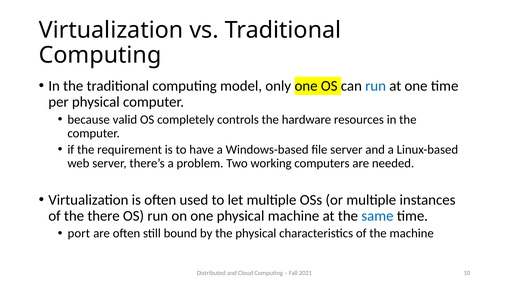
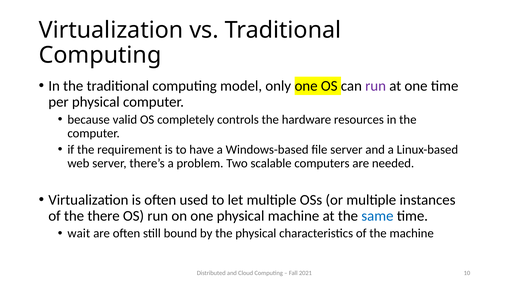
run colour: blue -> purple (376, 86)
working: working -> scalable (271, 163)
port: port -> wait (79, 234)
